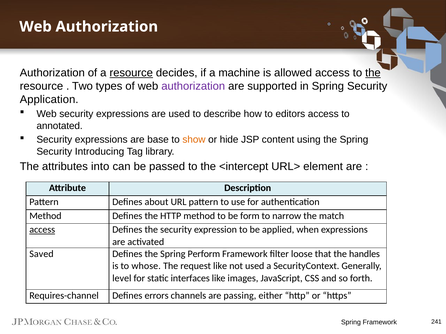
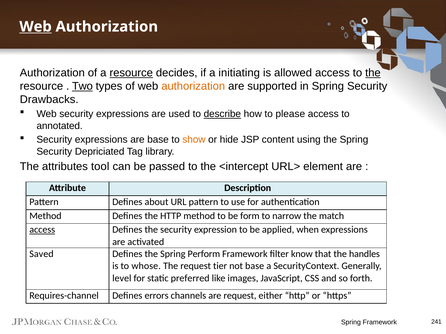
Web underline: none -> present (36, 27)
machine: machine -> initiating (239, 73)
Two underline: none -> present (82, 86)
authorization colour: purple -> orange (193, 86)
Application: Application -> Drawbacks (49, 100)
describe underline: none -> present (222, 114)
editors: editors -> please (290, 114)
Introducing: Introducing -> Depriciated (100, 152)
into: into -> tool (100, 167)
loose: loose -> know (302, 254)
request like: like -> tier (220, 266)
not used: used -> base (255, 266)
interfaces: interfaces -> preferred (190, 279)
are passing: passing -> request (240, 296)
